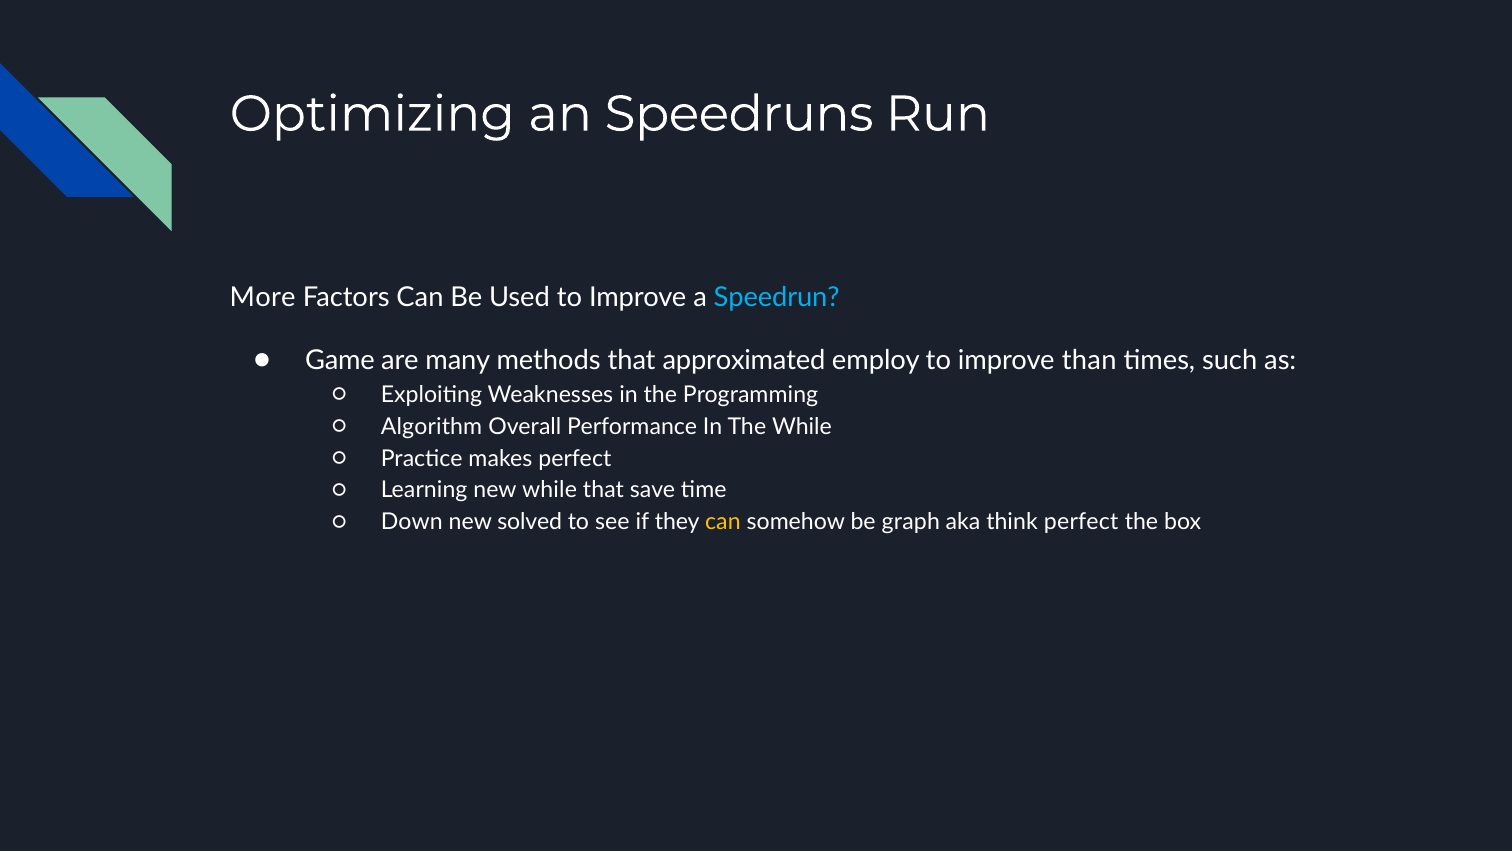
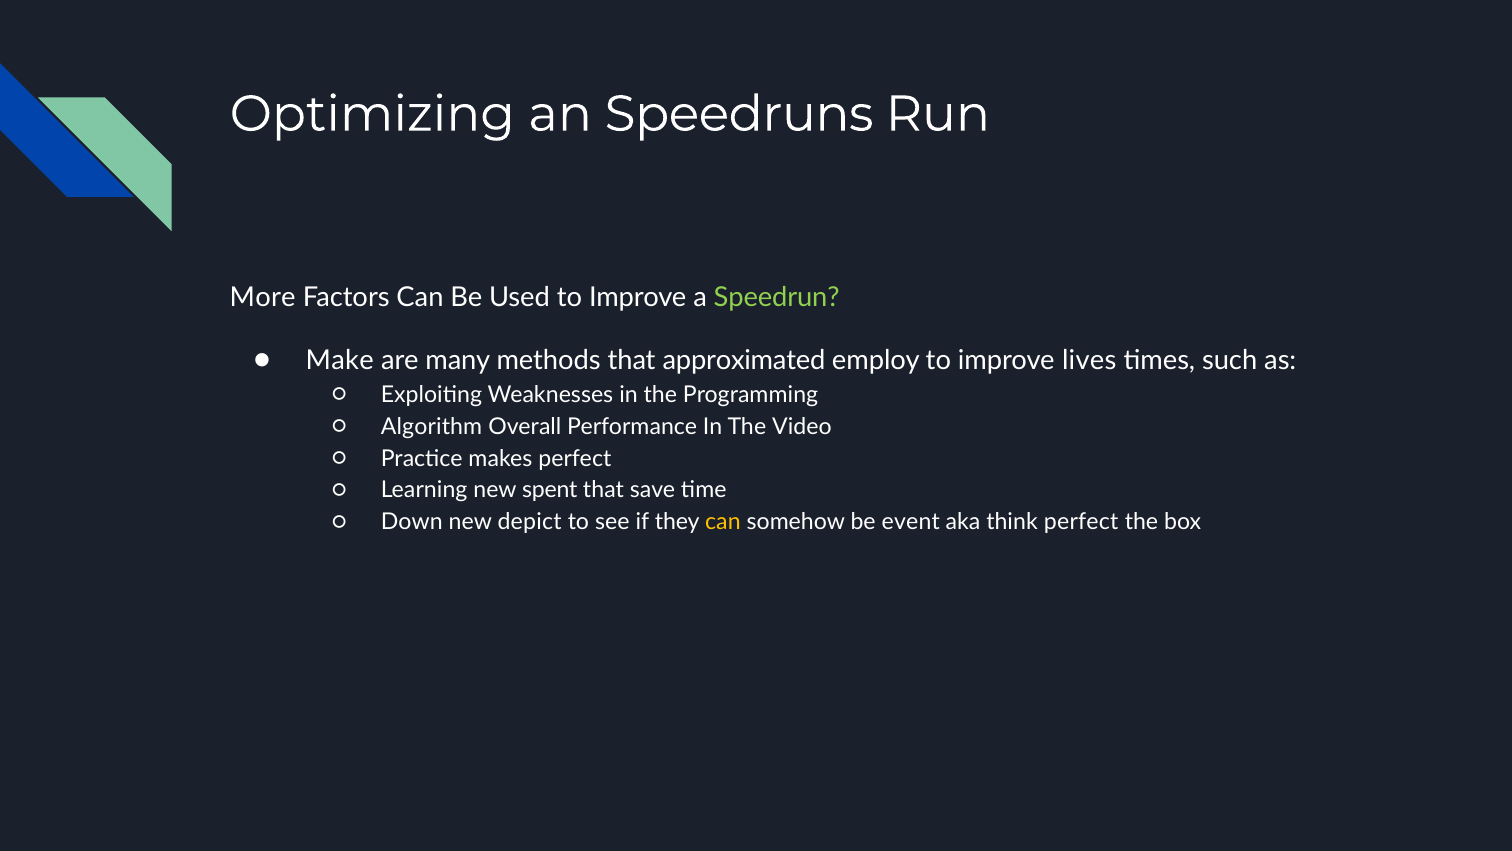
Speedrun colour: light blue -> light green (777, 297)
Game: Game -> Make (340, 360)
than: than -> lives (1089, 360)
The While: While -> Video (802, 426)
new while: while -> spent (550, 490)
solved: solved -> depict (530, 522)
graph: graph -> event (911, 522)
